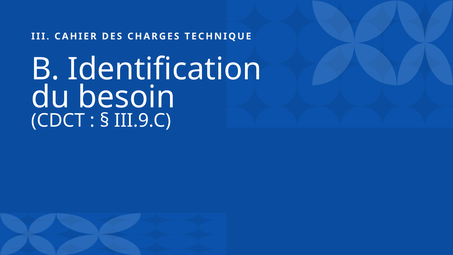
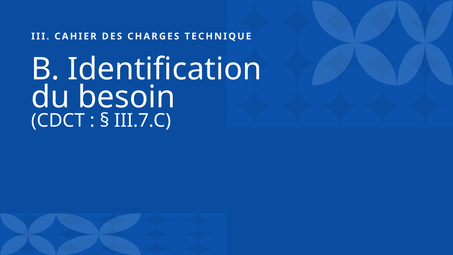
III.9.C: III.9.C -> III.7.C (143, 121)
